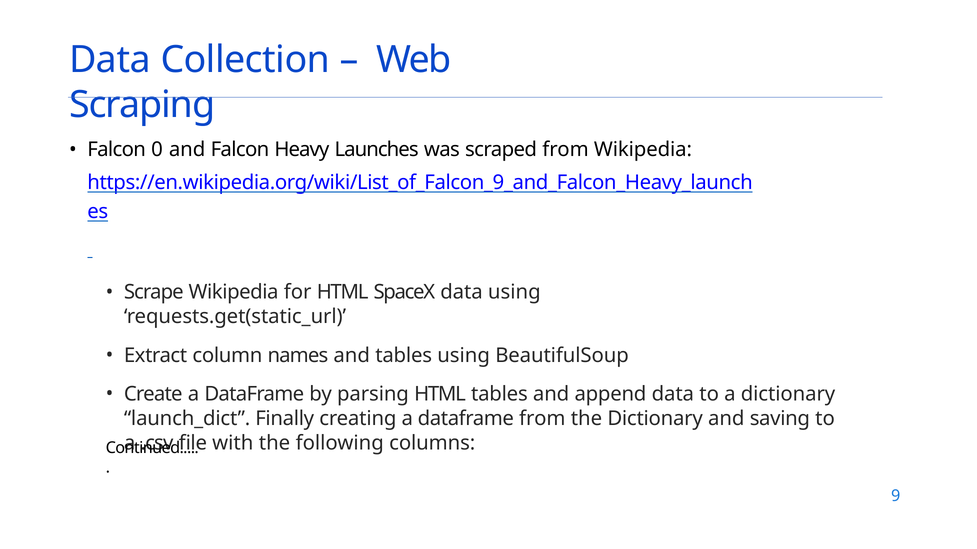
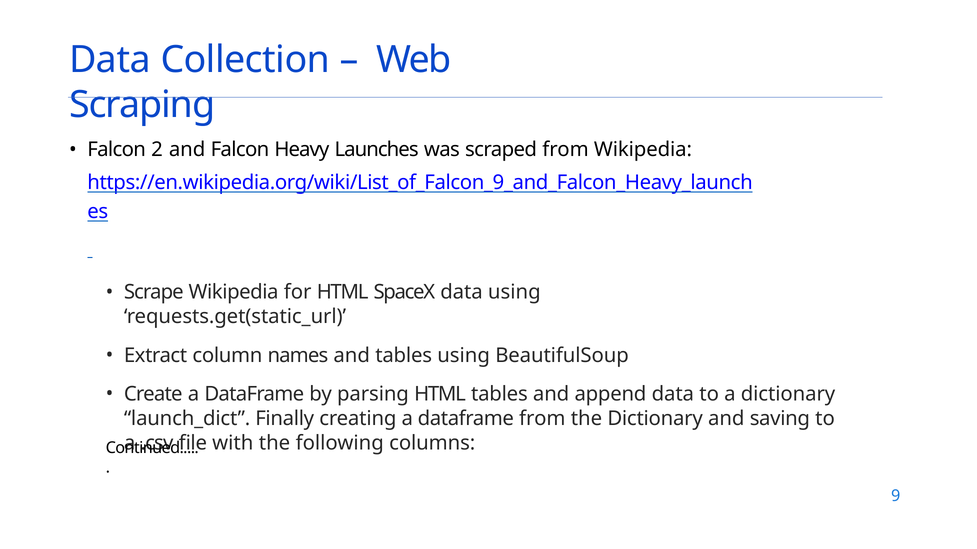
0: 0 -> 2 (157, 150)
